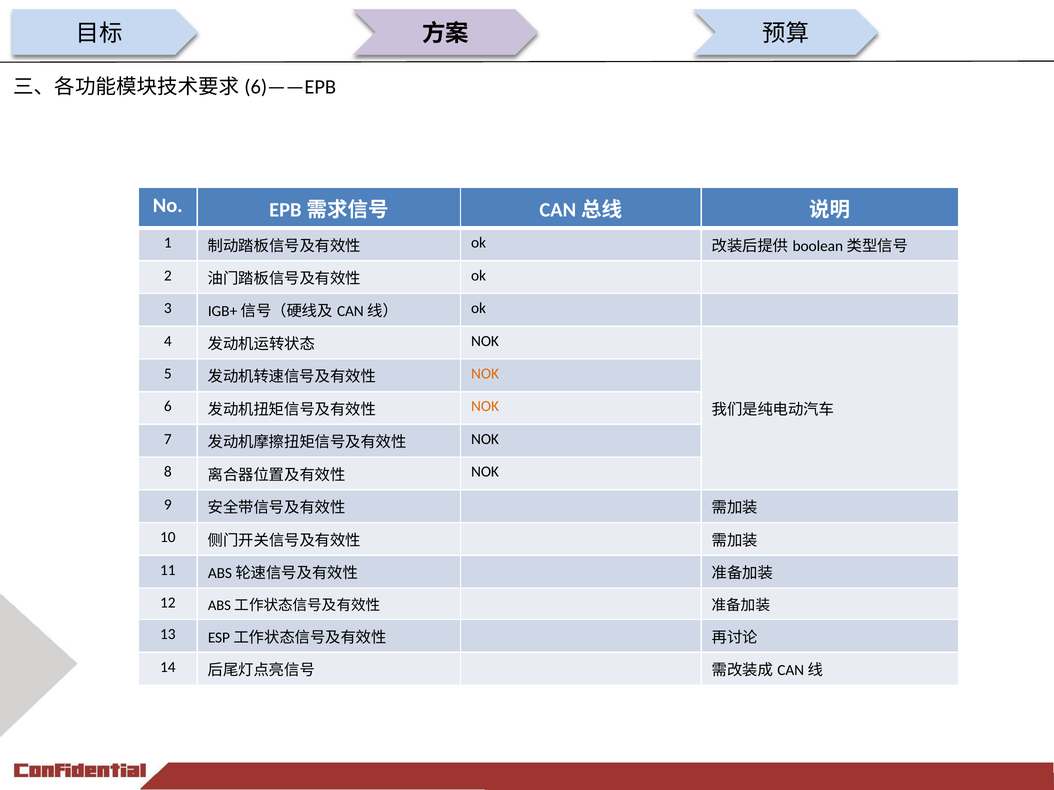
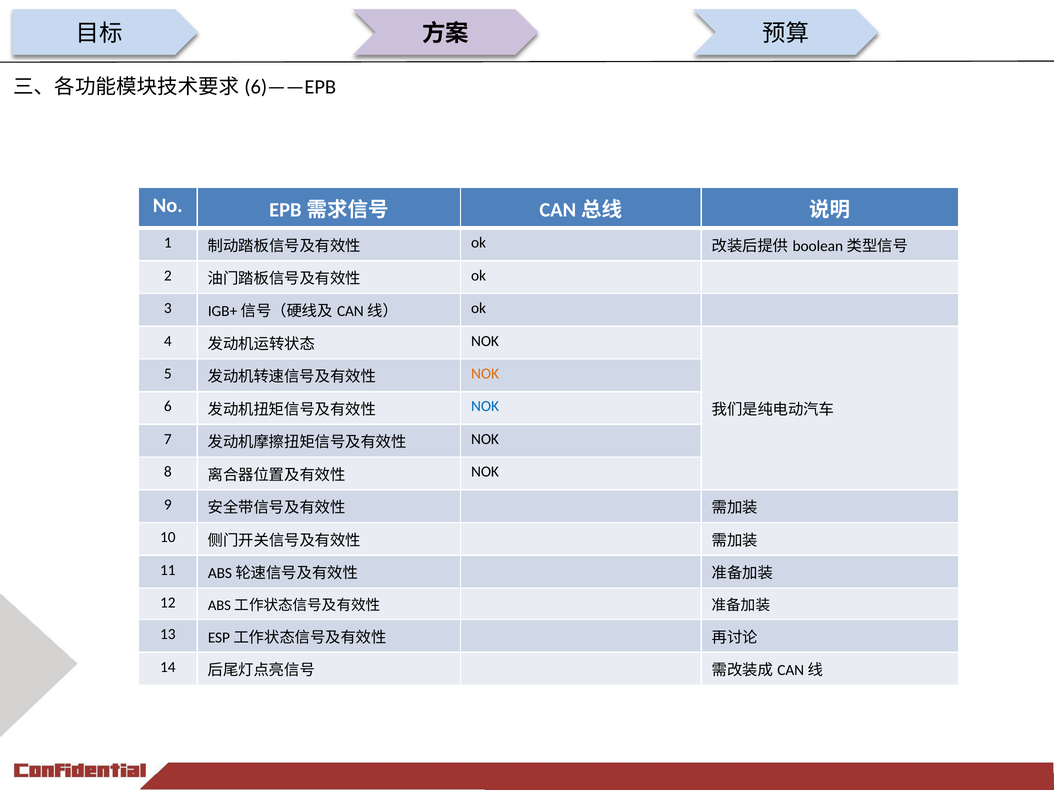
NOK colour: orange -> blue (485, 407)
